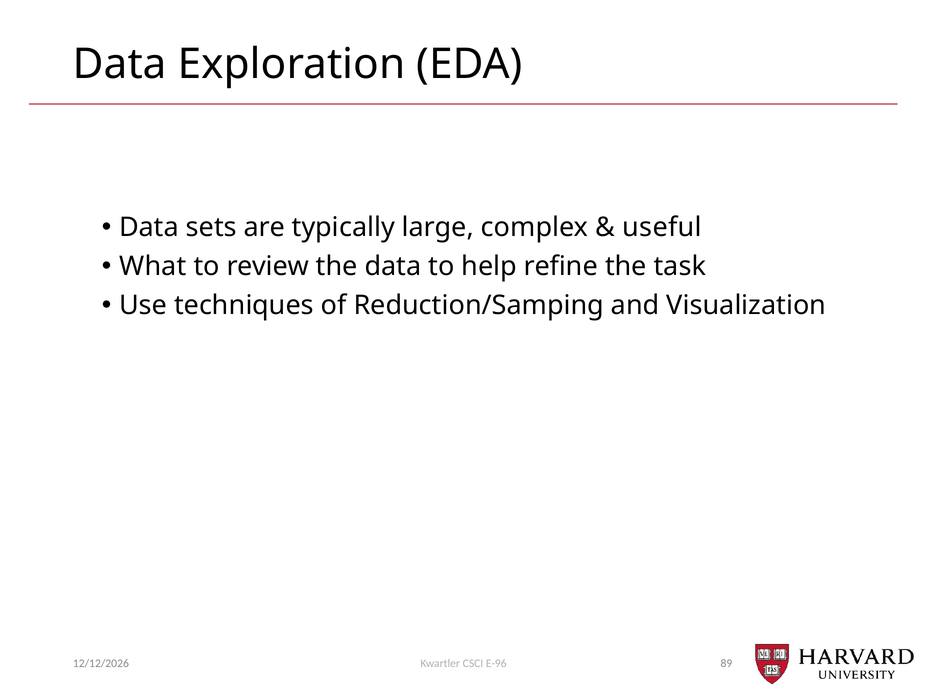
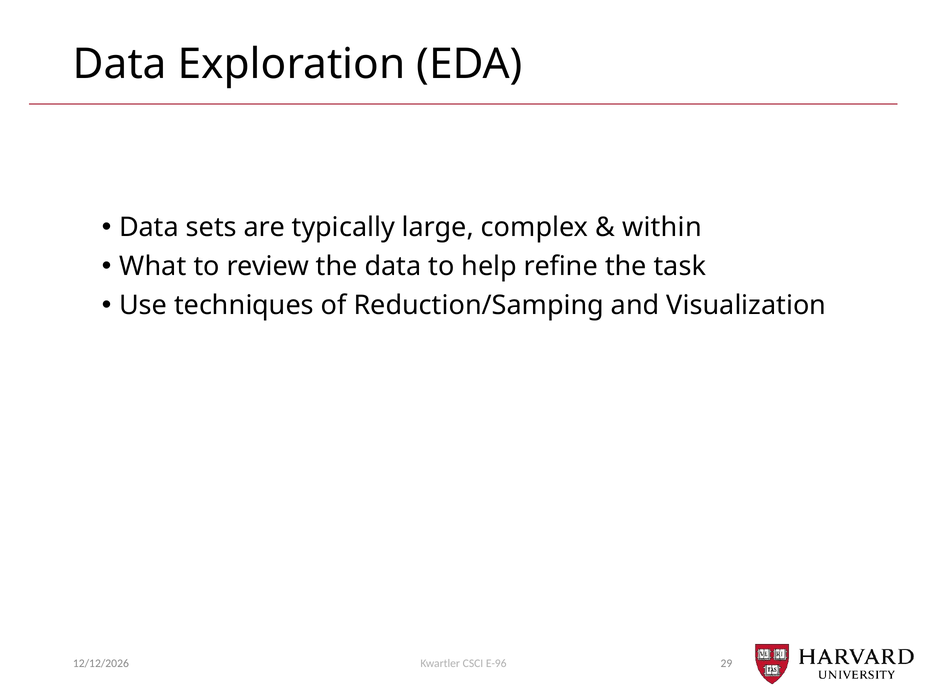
useful: useful -> within (662, 228)
89: 89 -> 29 (726, 664)
